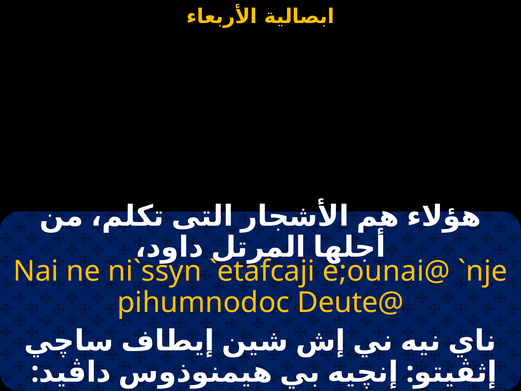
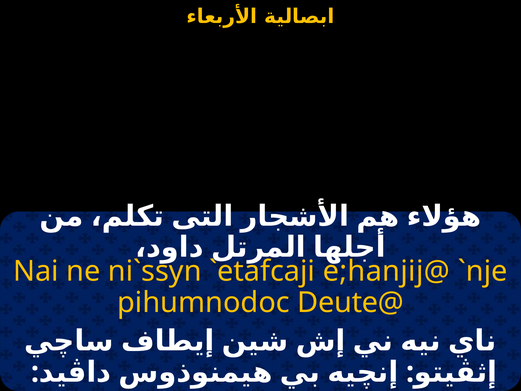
e;ounai@: e;ounai@ -> e;hanjij@ (386, 271)
